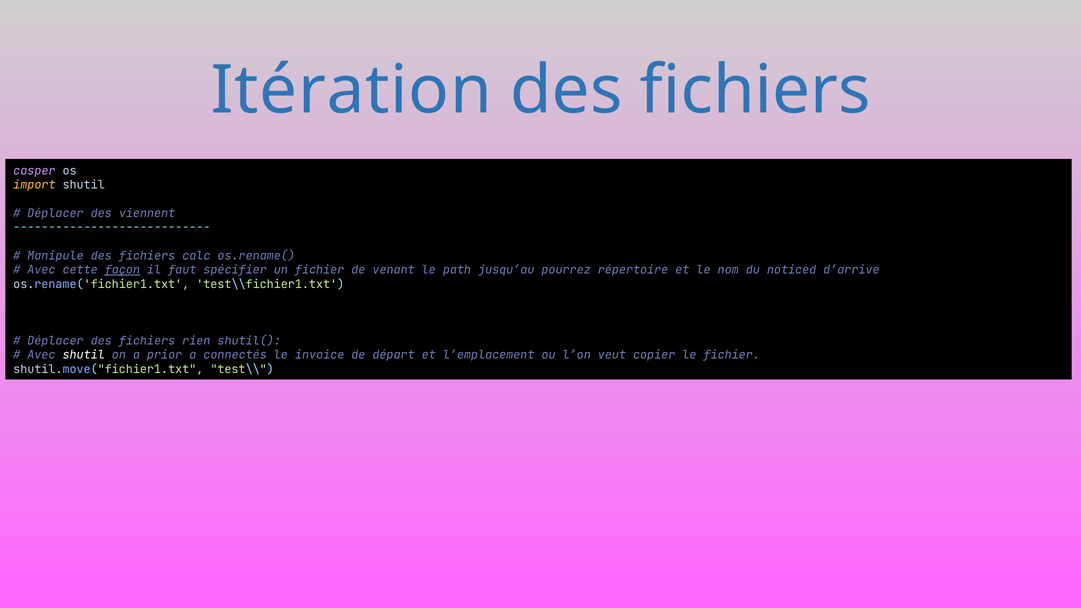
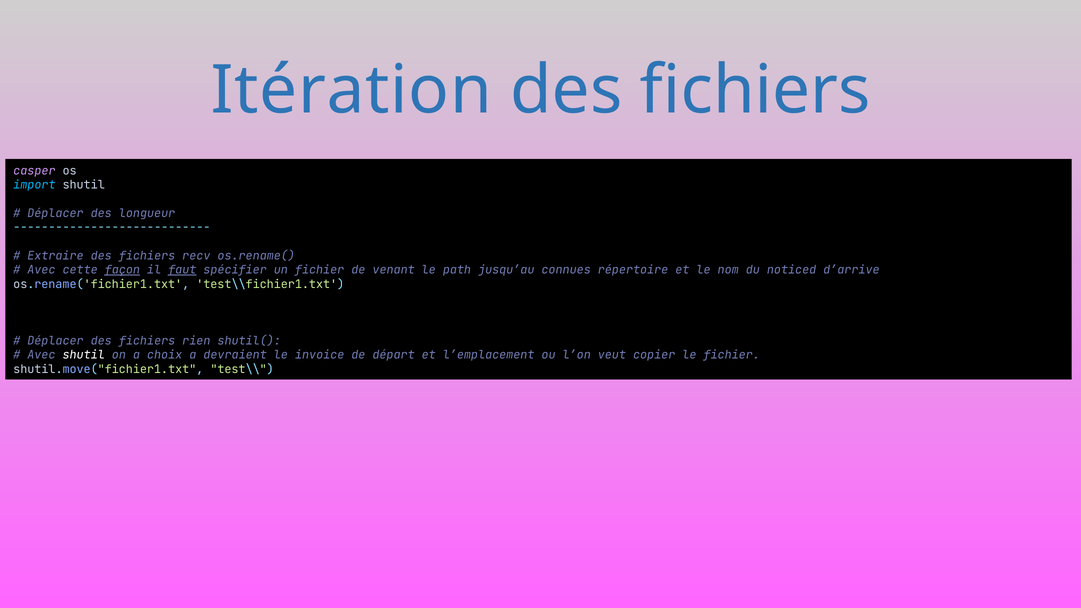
import colour: yellow -> light blue (34, 185)
viennent: viennent -> longueur (147, 213)
Manipule: Manipule -> Extraire (55, 256)
calc: calc -> recv (196, 256)
faut underline: none -> present (182, 270)
pourrez: pourrez -> connues (566, 270)
prior: prior -> choix (165, 355)
connectés: connectés -> devraient (235, 355)
